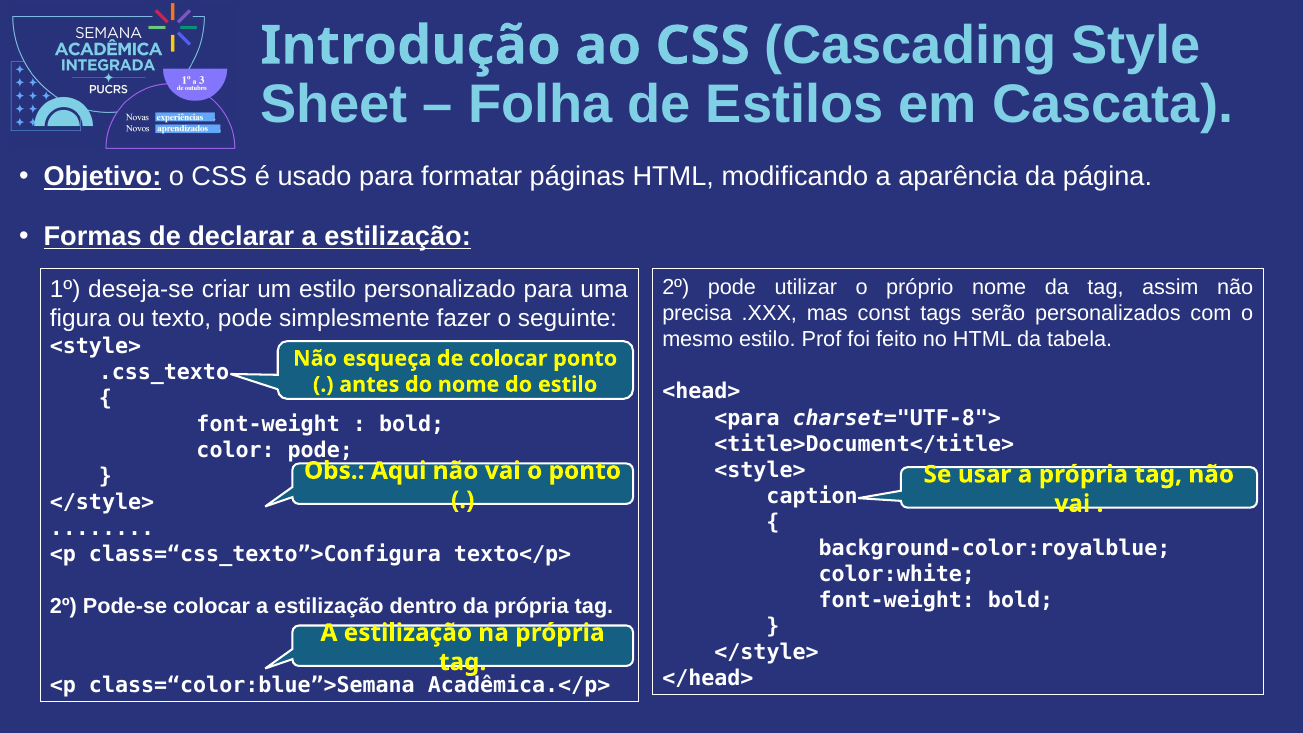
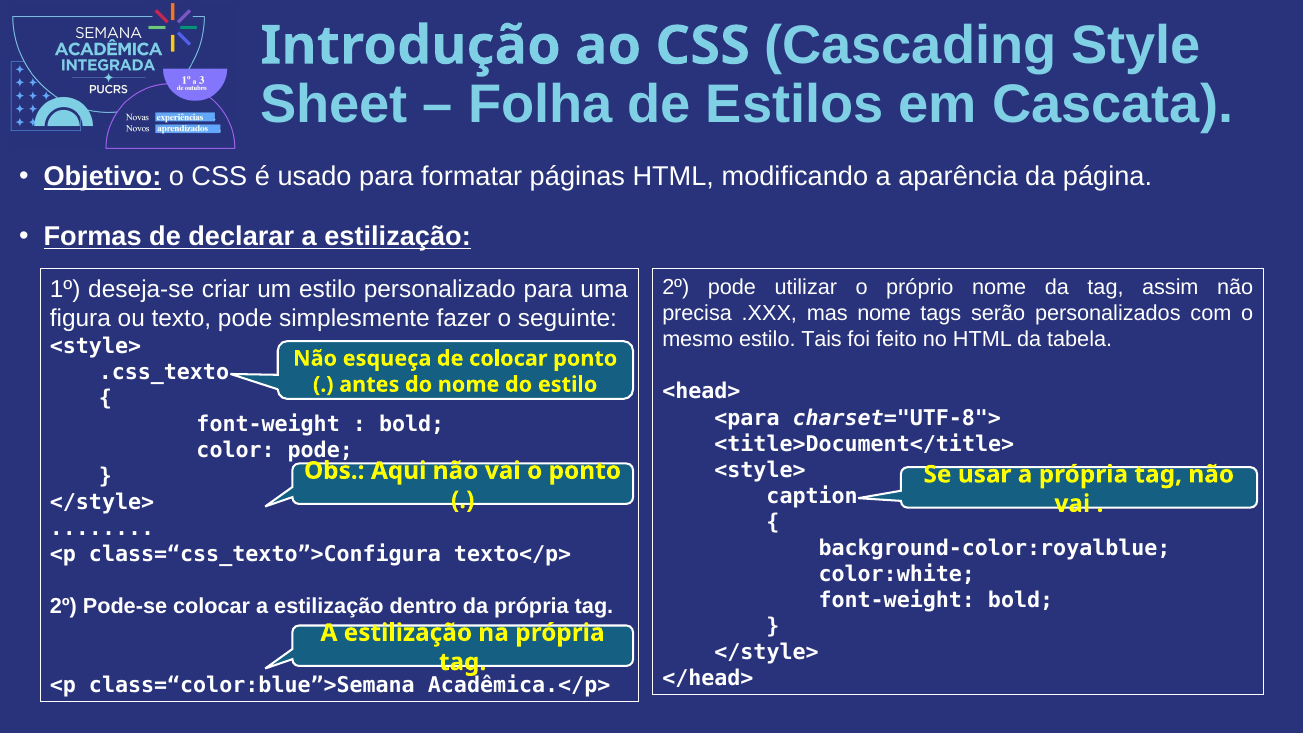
mas const: const -> nome (884, 314)
Prof: Prof -> Tais (822, 340)
